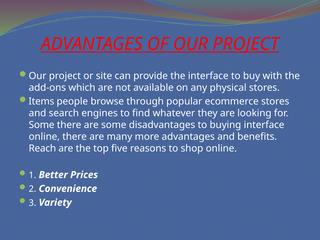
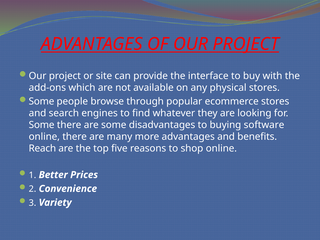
Items: Items -> Some (41, 101)
buying interface: interface -> software (264, 125)
